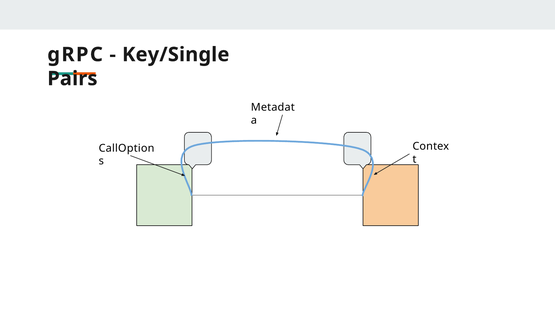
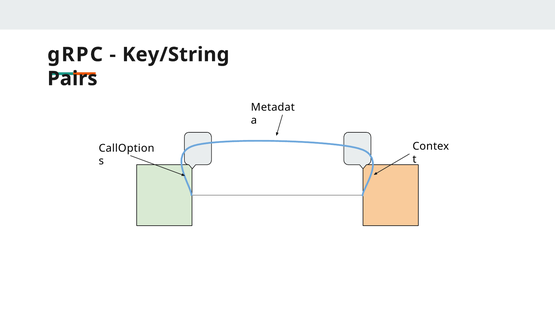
Key/Single: Key/Single -> Key/String (176, 55)
